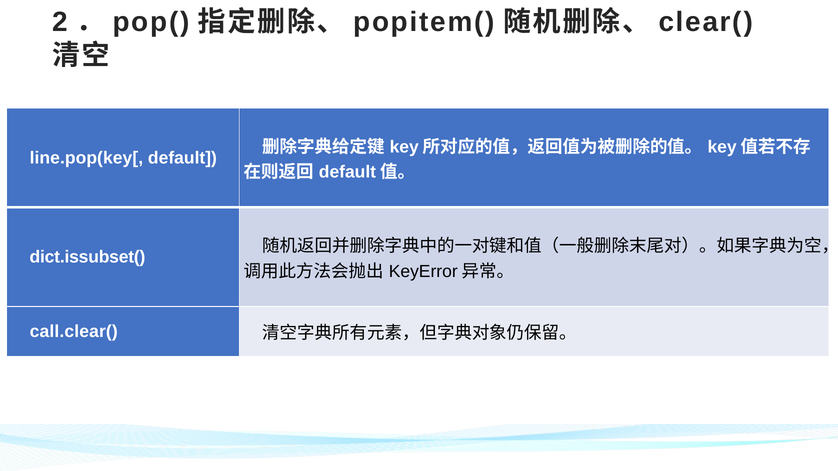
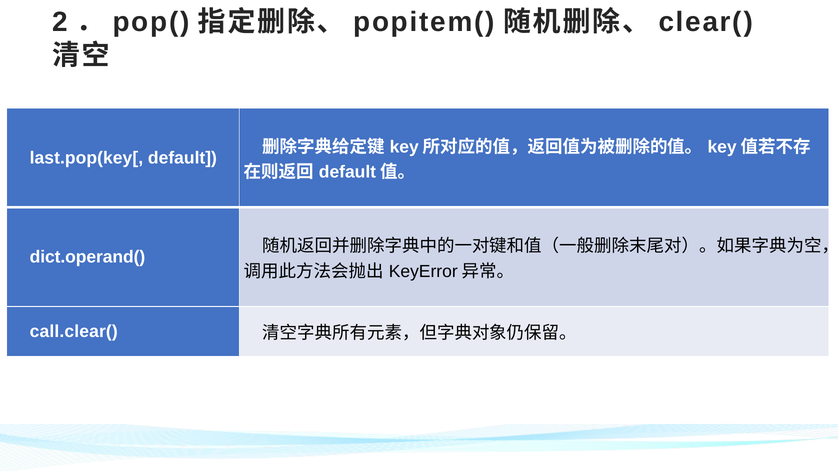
line.pop(key[: line.pop(key[ -> last.pop(key[ (86, 158)
dict.issubset(: dict.issubset( -> dict.operand( (87, 257)
